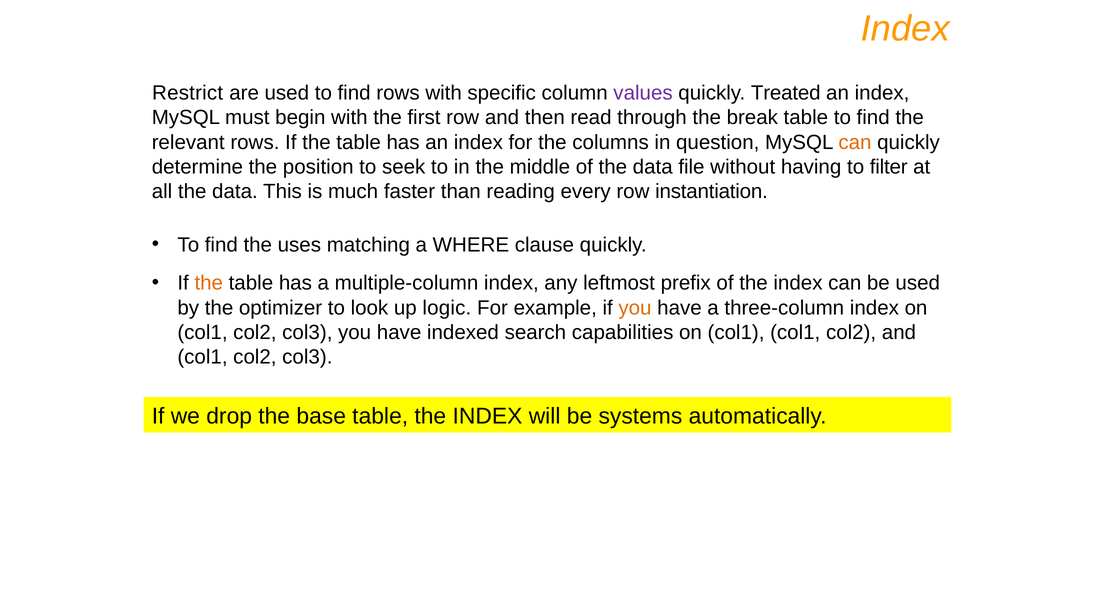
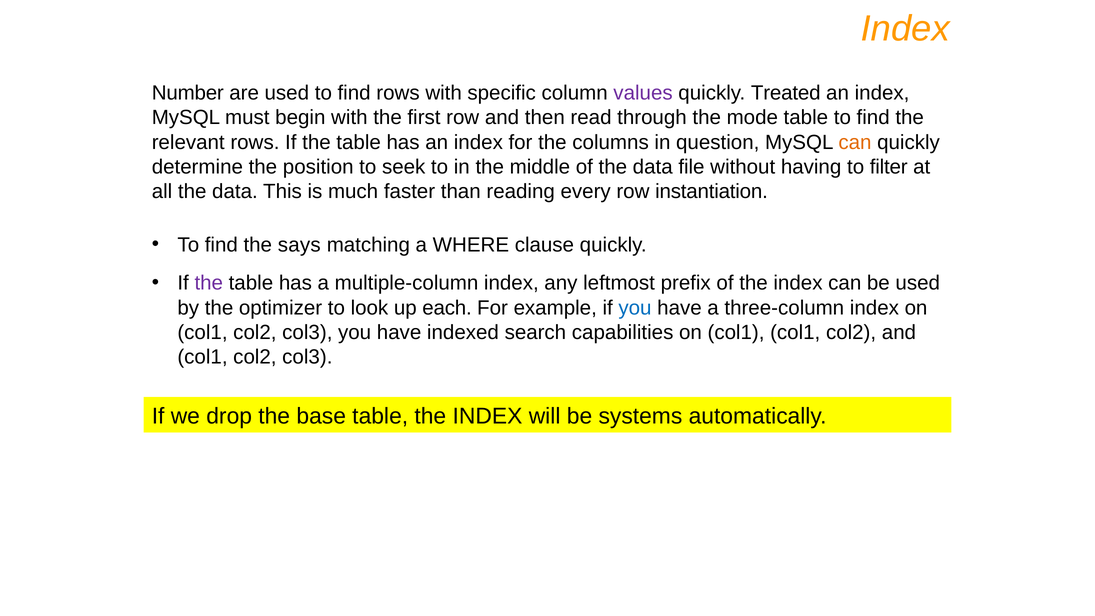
Restrict: Restrict -> Number (188, 93)
break: break -> mode (752, 118)
uses: uses -> says (299, 245)
the colour: orange -> purple (209, 283)
logic: logic -> each (447, 308)
you colour: orange -> blue (635, 308)
